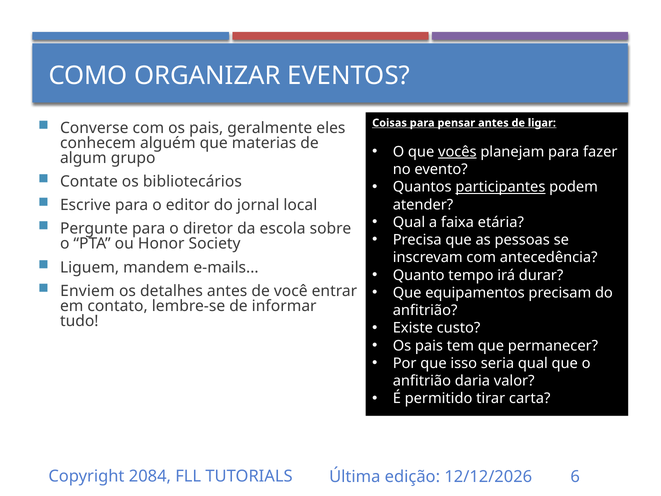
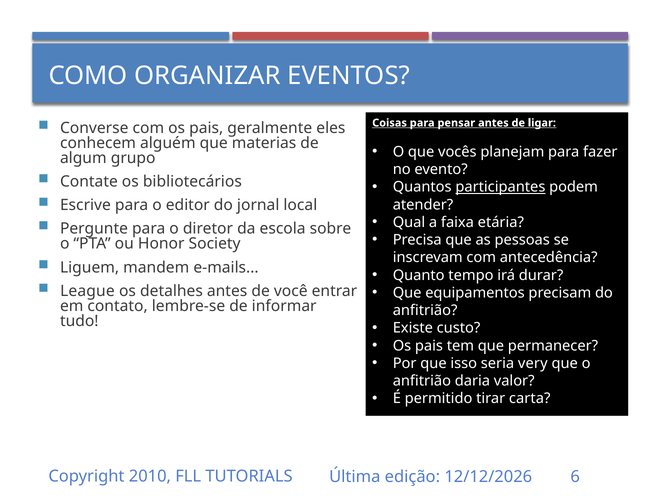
vocês underline: present -> none (457, 152)
Enviem: Enviem -> League (87, 291)
seria qual: qual -> very (533, 363)
2084: 2084 -> 2010 (150, 476)
